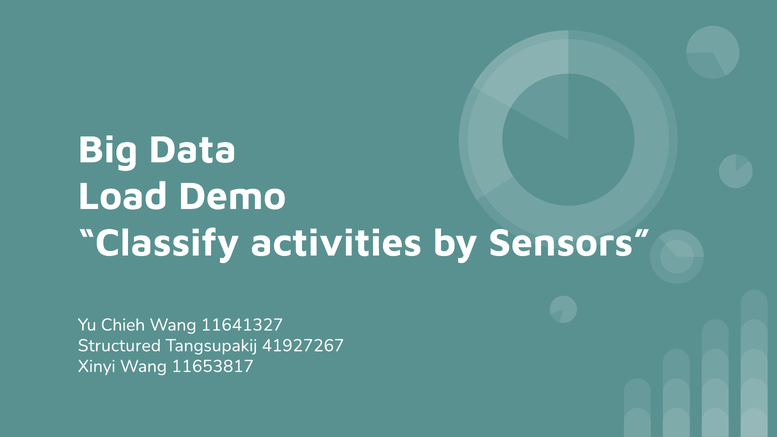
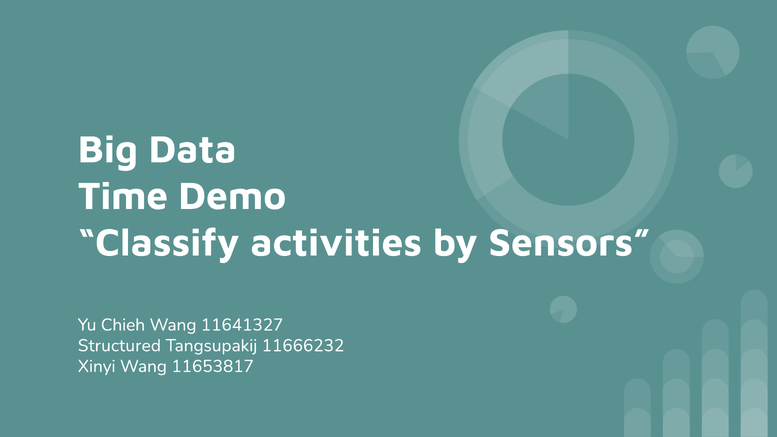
Load: Load -> Time (123, 196)
41927267: 41927267 -> 11666232 (303, 346)
